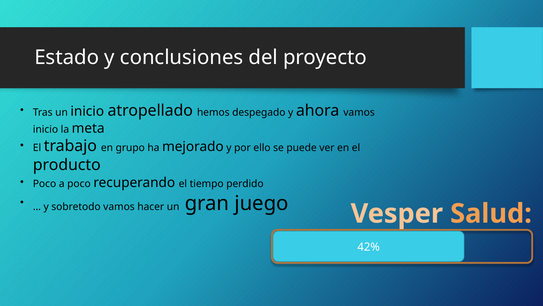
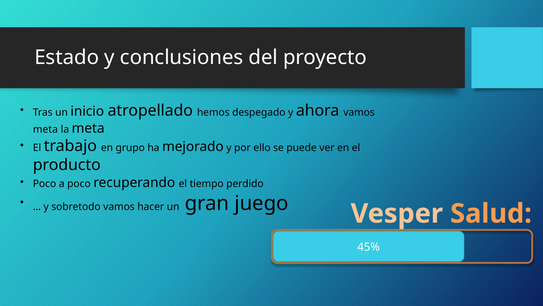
inicio: inicio -> meta (45, 129)
42%: 42% -> 45% (369, 247)
